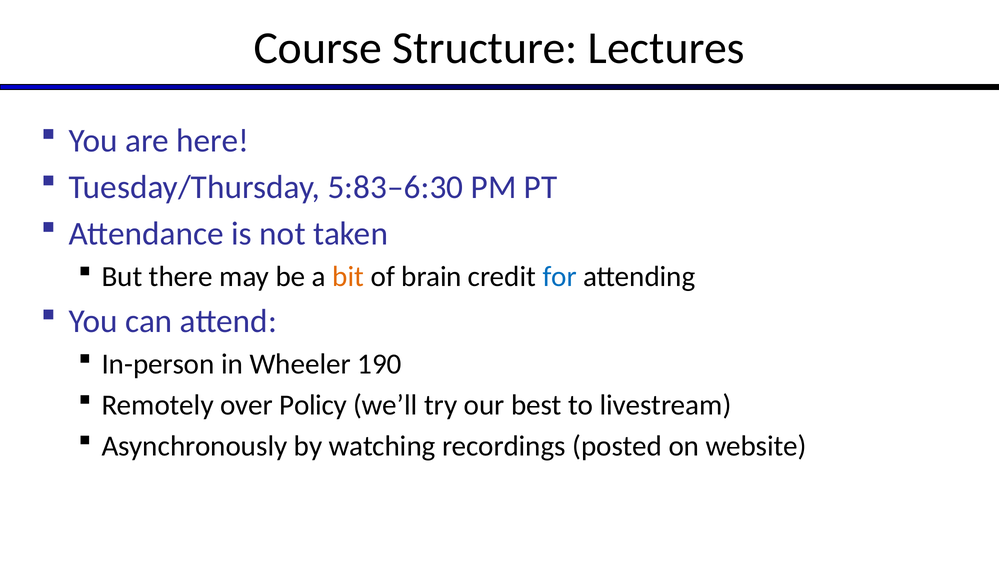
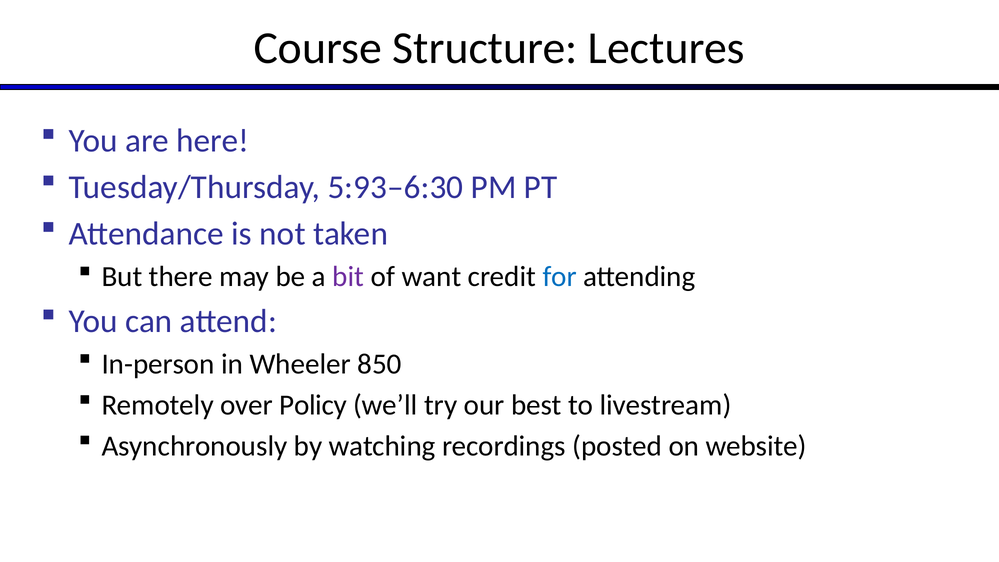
5:83–6:30: 5:83–6:30 -> 5:93–6:30 (395, 187)
bit colour: orange -> purple (348, 277)
brain: brain -> want (431, 277)
190: 190 -> 850 (380, 364)
